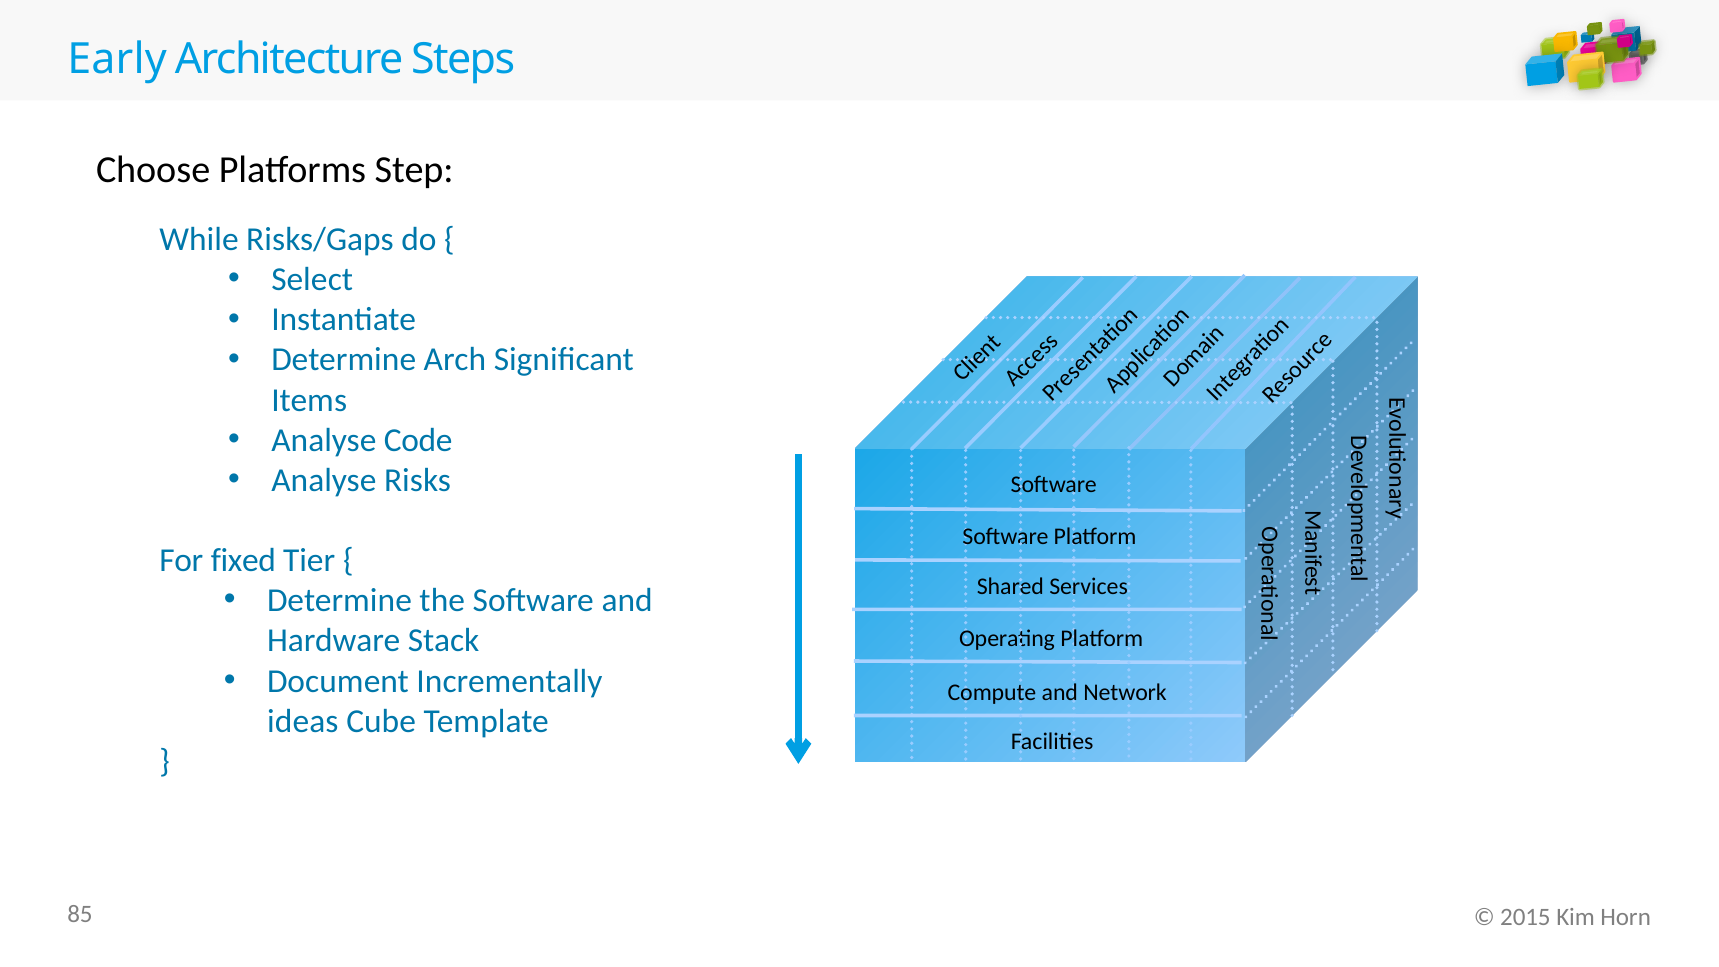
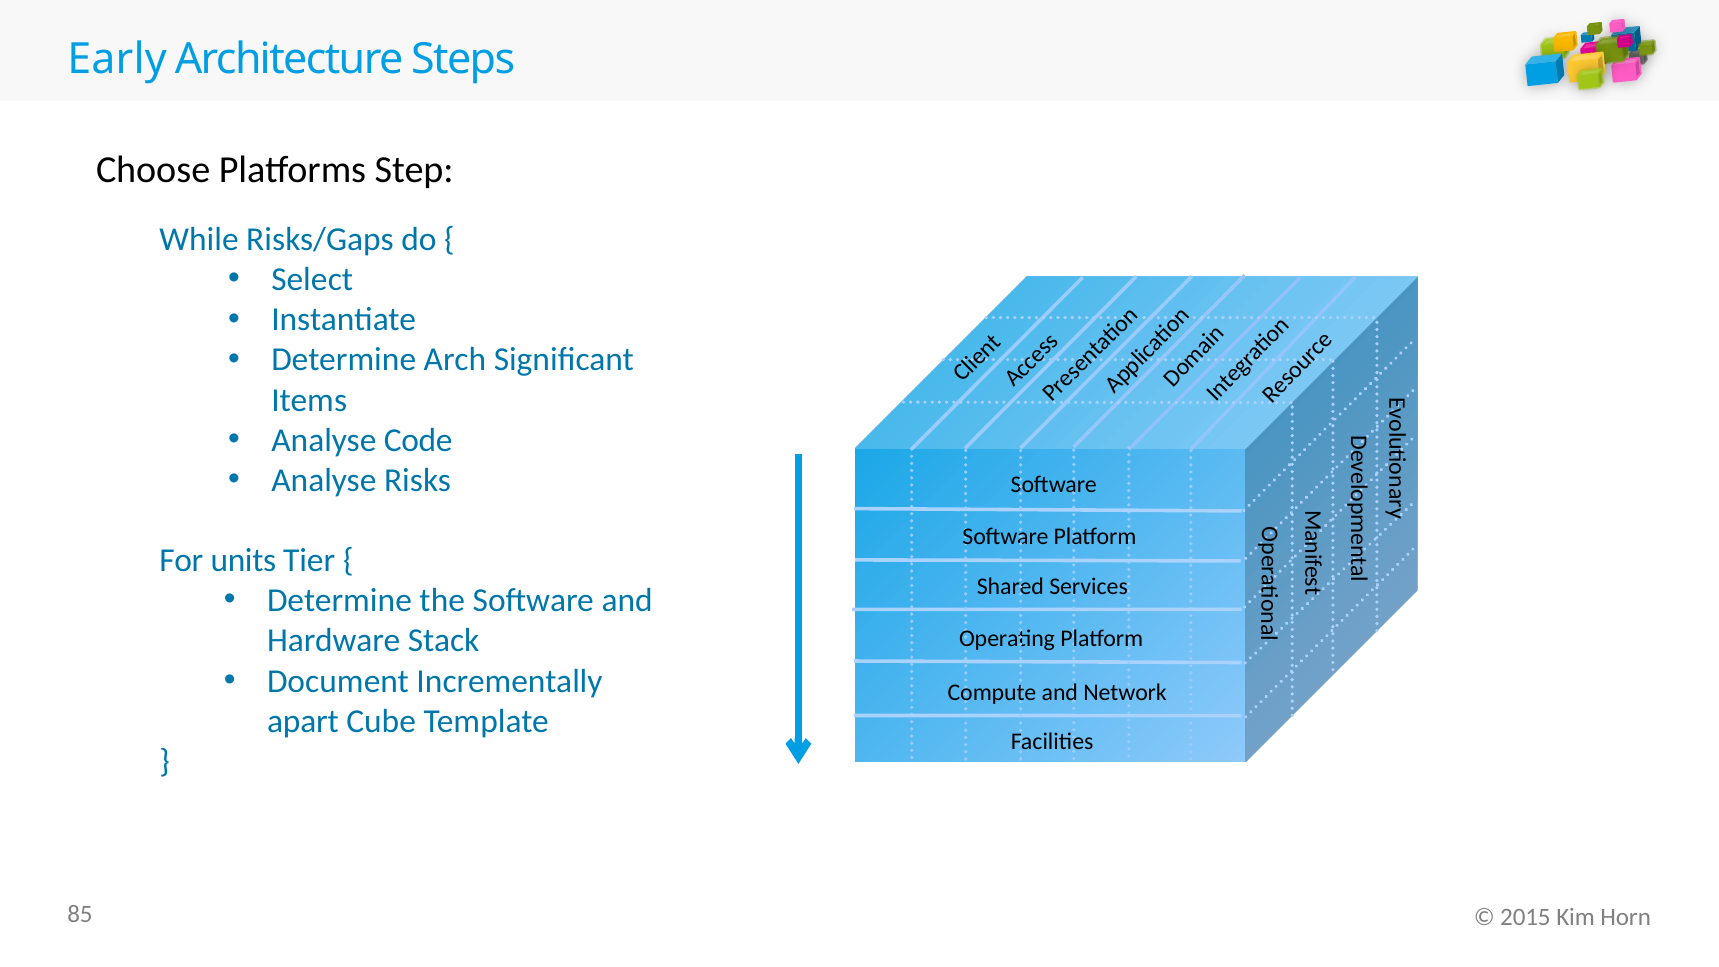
fixed: fixed -> units (243, 561)
ideas: ideas -> apart (303, 721)
